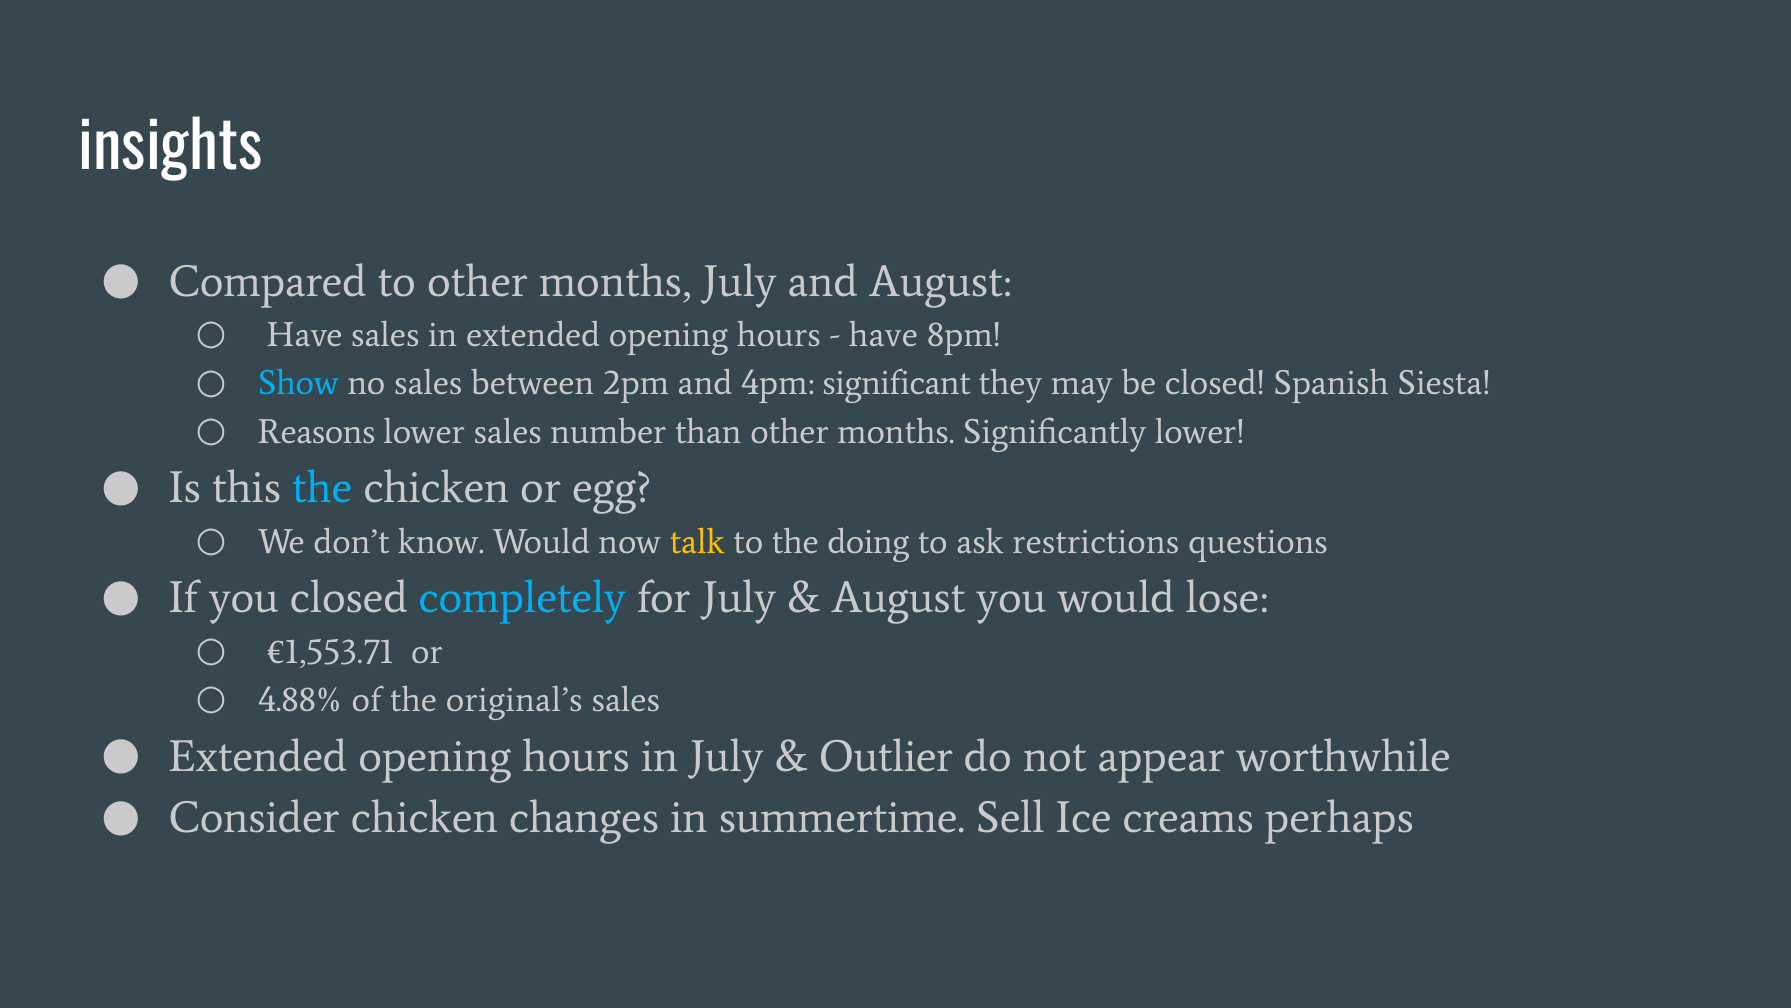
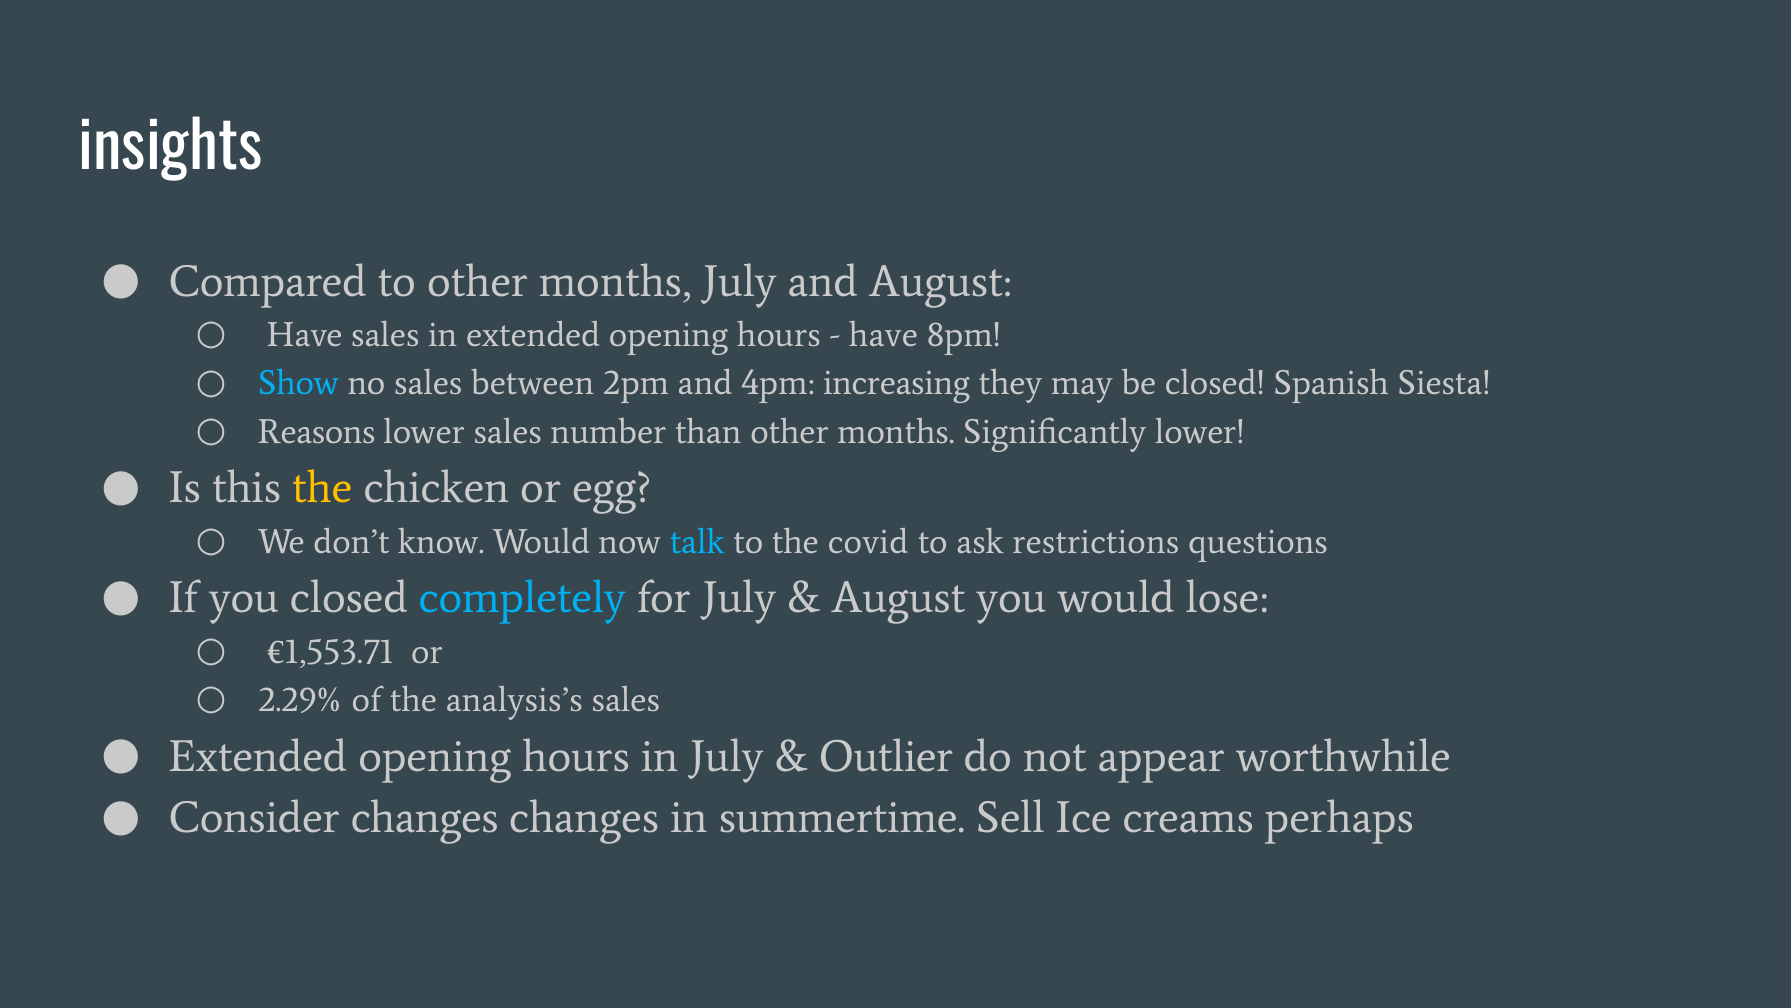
significant: significant -> increasing (897, 383)
the colour: light blue -> yellow (322, 488)
talk colour: yellow -> light blue (697, 541)
doing: doing -> covid (868, 541)
4.88%: 4.88% -> 2.29% (301, 699)
original’s: original’s -> analysis’s (514, 699)
Consider chicken: chicken -> changes (425, 818)
